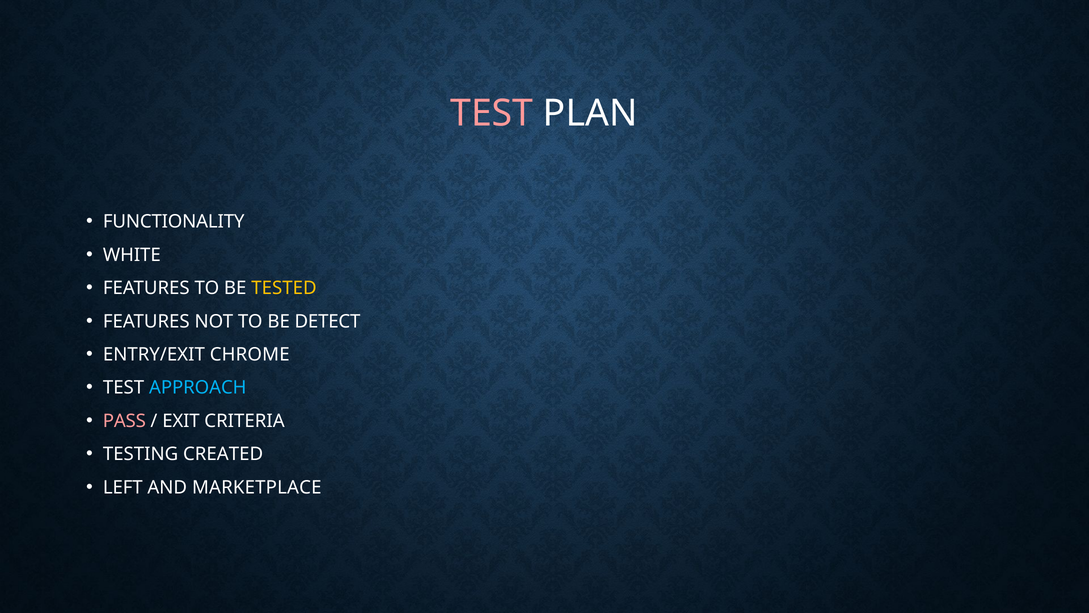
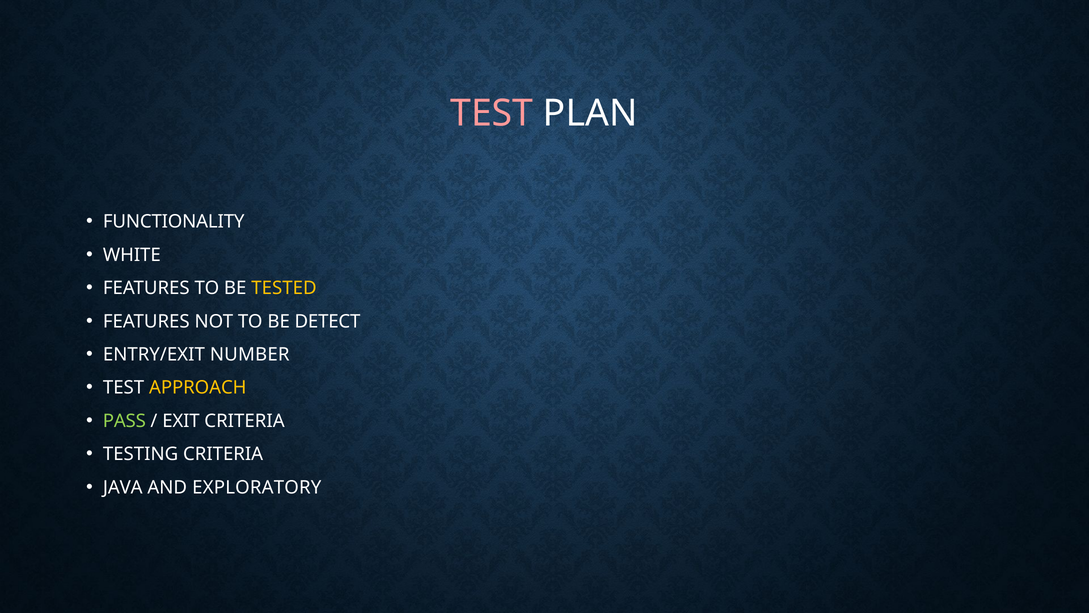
CHROME: CHROME -> NUMBER (250, 354)
APPROACH colour: light blue -> yellow (198, 388)
PASS colour: pink -> light green (124, 421)
TESTING CREATED: CREATED -> CRITERIA (223, 454)
LEFT: LEFT -> JAVA (123, 487)
MARKETPLACE: MARKETPLACE -> EXPLORATORY (257, 487)
